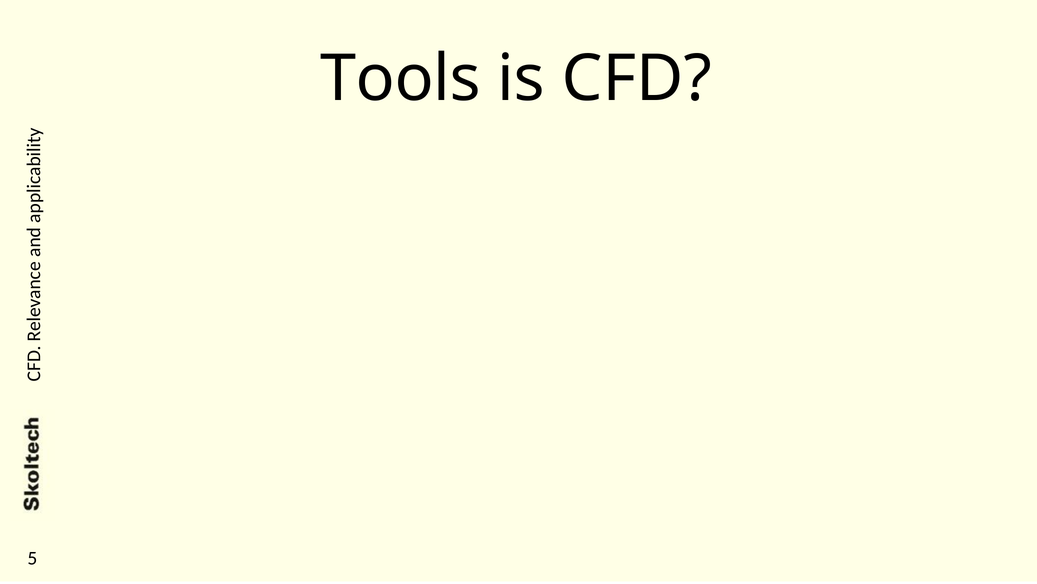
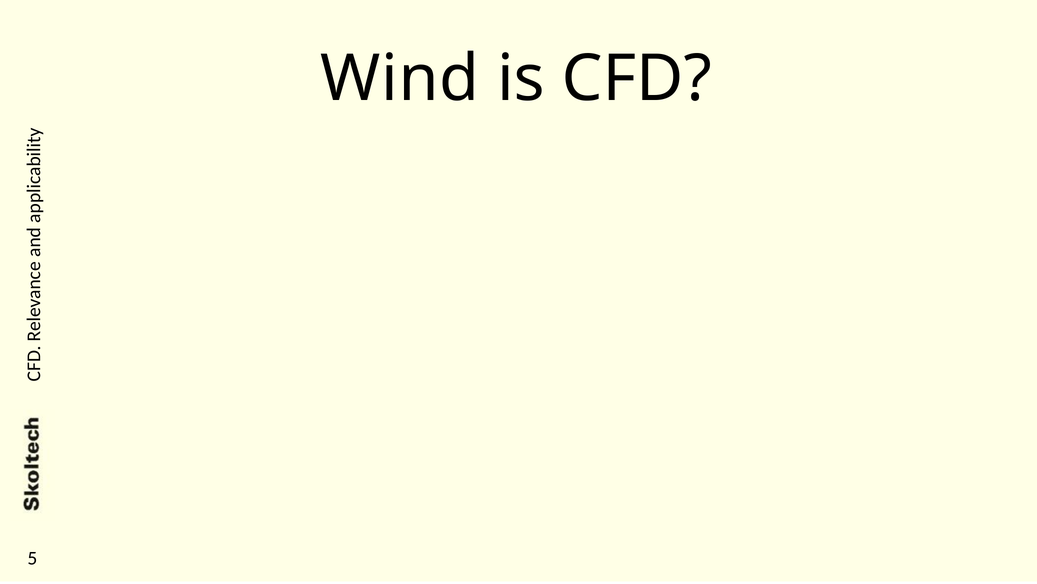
Tools: Tools -> Wind (400, 79)
